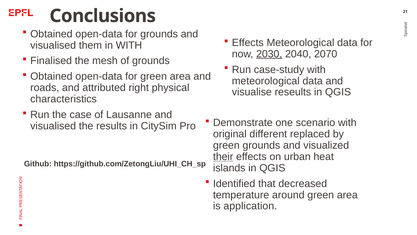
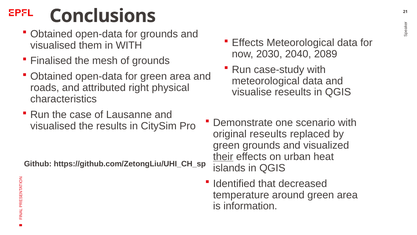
2030 underline: present -> none (269, 54)
2070: 2070 -> 2089 (326, 54)
original different: different -> reseults (268, 134)
application: application -> information (250, 206)
